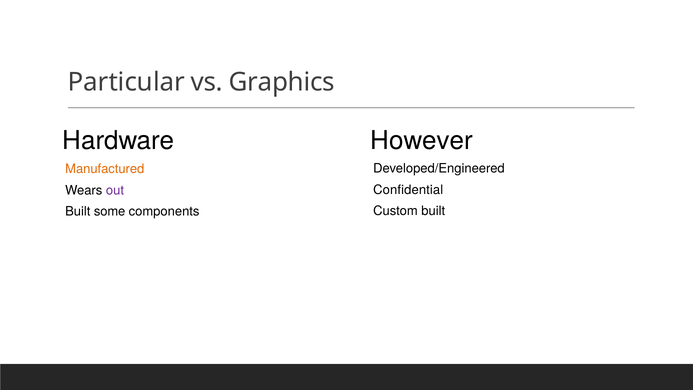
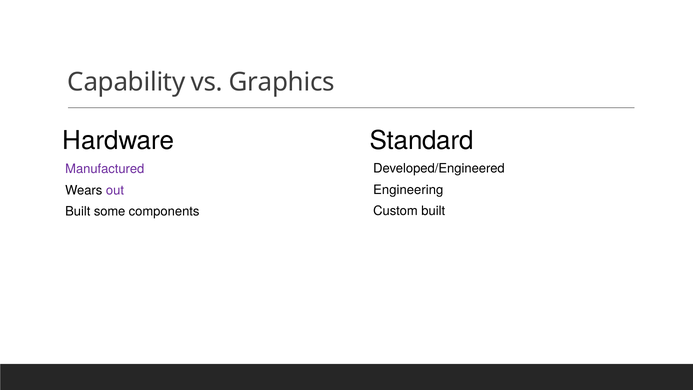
Particular: Particular -> Capability (126, 82)
However: However -> Standard (422, 141)
Manufactured colour: orange -> purple (105, 169)
Confidential: Confidential -> Engineering (408, 190)
